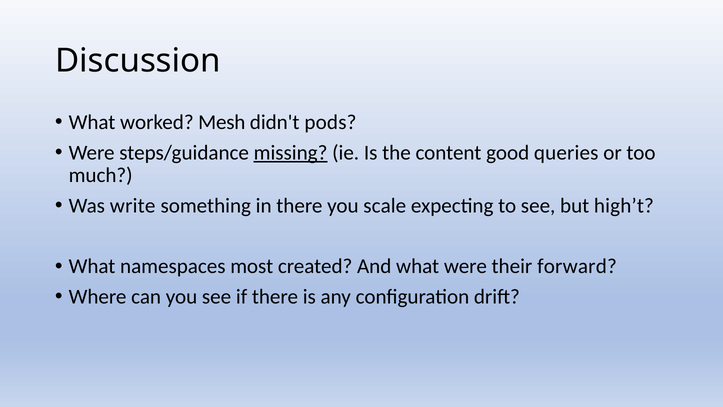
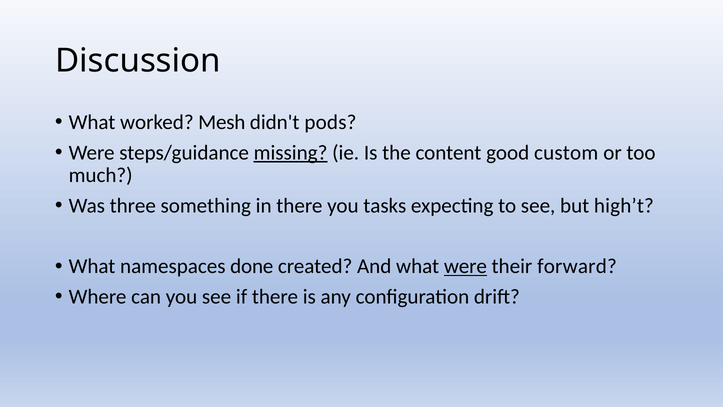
queries: queries -> custom (566, 153)
write: write -> three (133, 206)
scale: scale -> tasks (385, 206)
most: most -> done (252, 266)
were underline: none -> present (465, 266)
